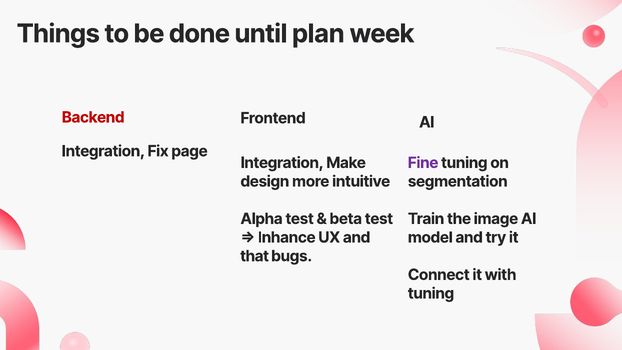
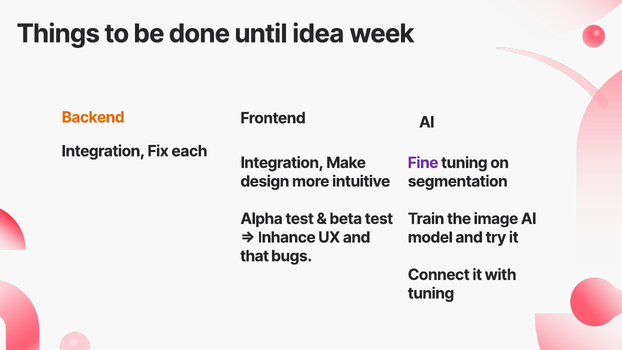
plan: plan -> idea (318, 34)
Backend colour: red -> orange (93, 117)
page: page -> each (189, 151)
